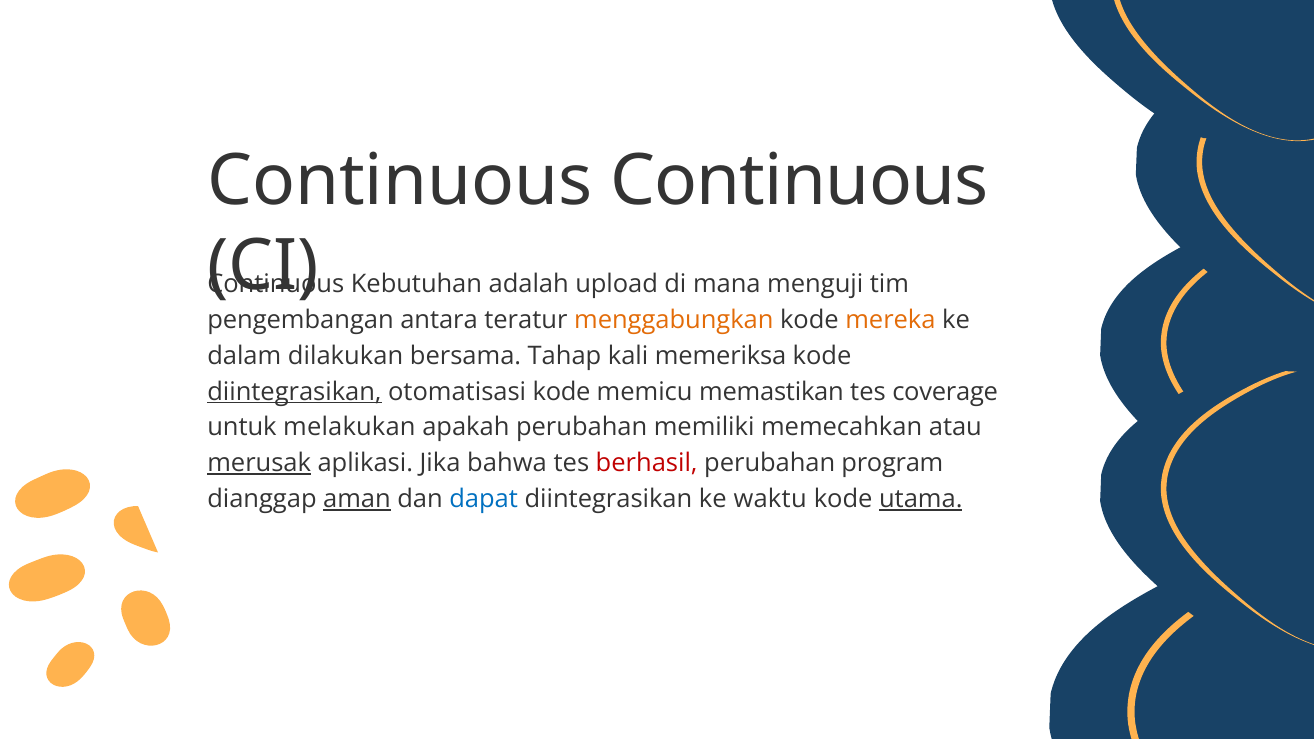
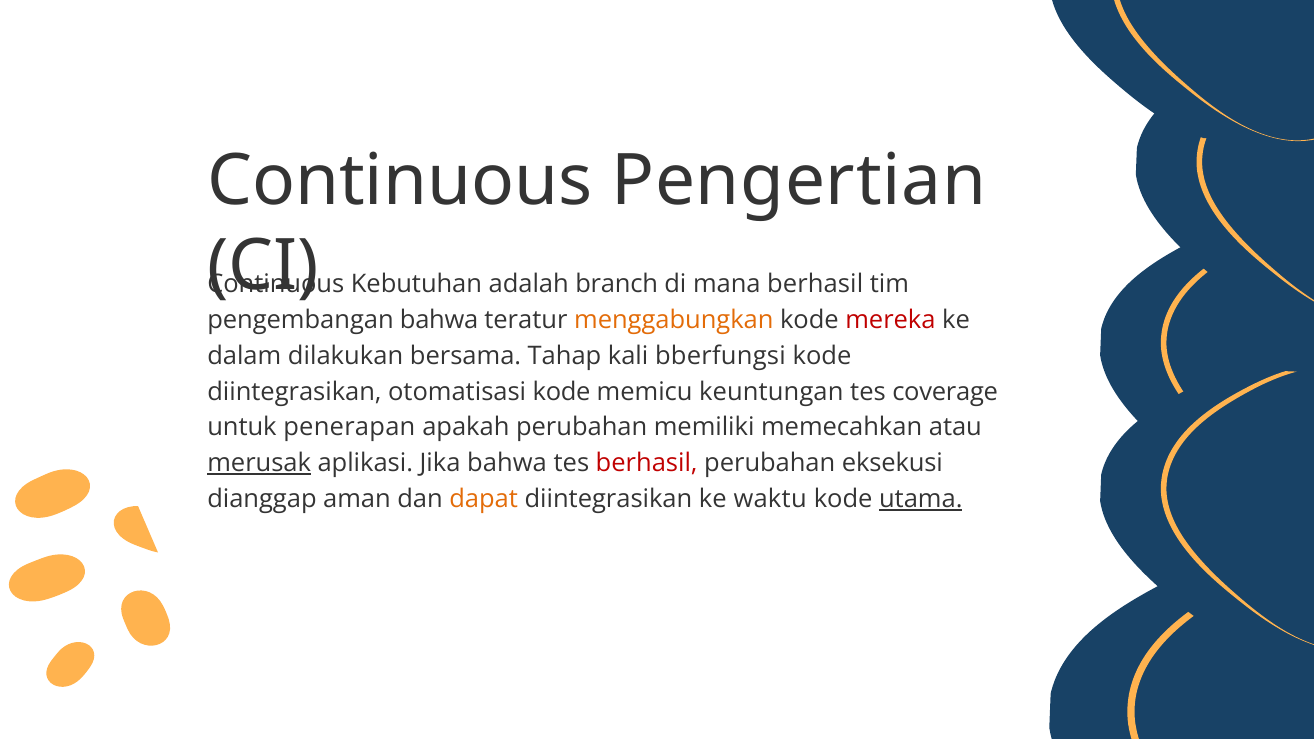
Continuous Continuous: Continuous -> Pengertian (799, 181)
upload: upload -> branch (617, 284)
mana menguji: menguji -> berhasil (815, 284)
pengembangan antara: antara -> bahwa (439, 320)
mereka colour: orange -> red (890, 320)
memeriksa: memeriksa -> bberfungsi (720, 356)
diintegrasikan underline: present -> none (294, 392)
memastikan: memastikan -> keuntungan (771, 392)
melakukan: melakukan -> penerapan (349, 427)
program: program -> eksekusi (892, 463)
aman underline: present -> none (357, 499)
dapat colour: blue -> orange (484, 499)
